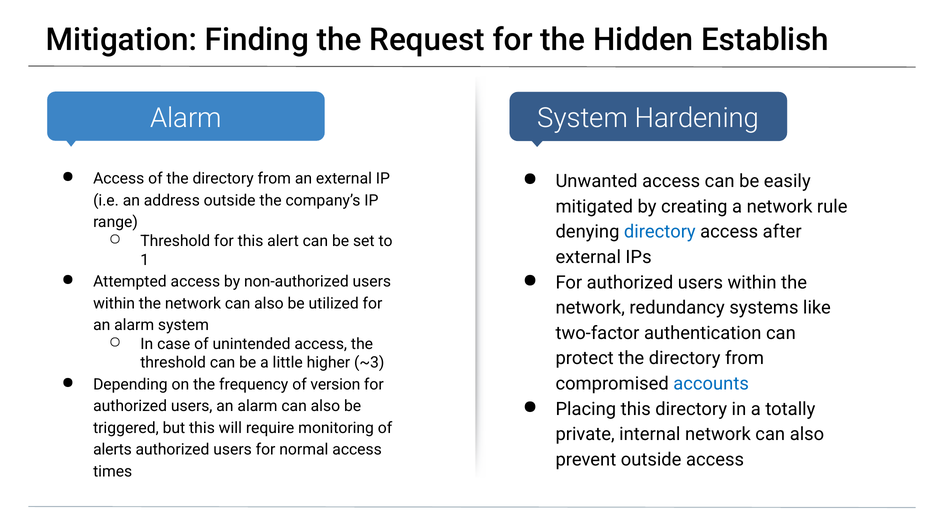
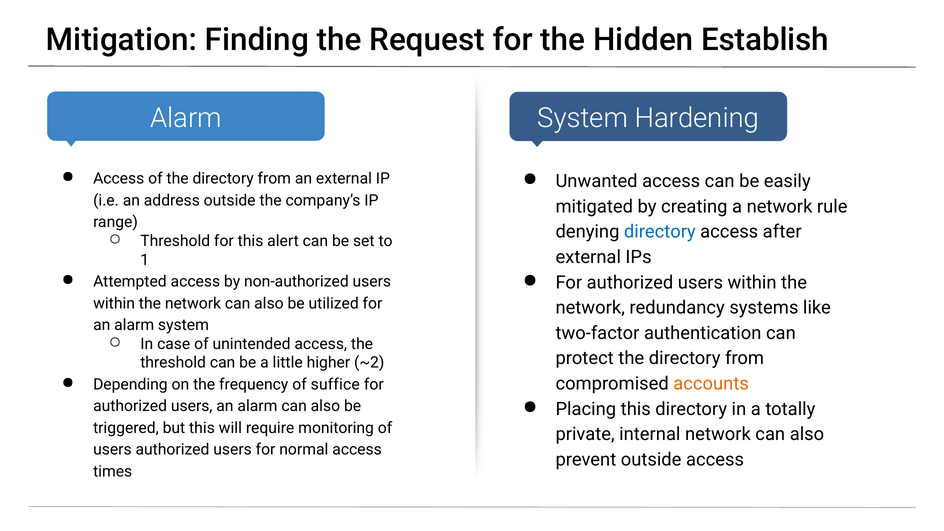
~3: ~3 -> ~2 (369, 363)
accounts colour: blue -> orange (711, 384)
version: version -> suffice (335, 385)
alerts: alerts -> users (112, 450)
